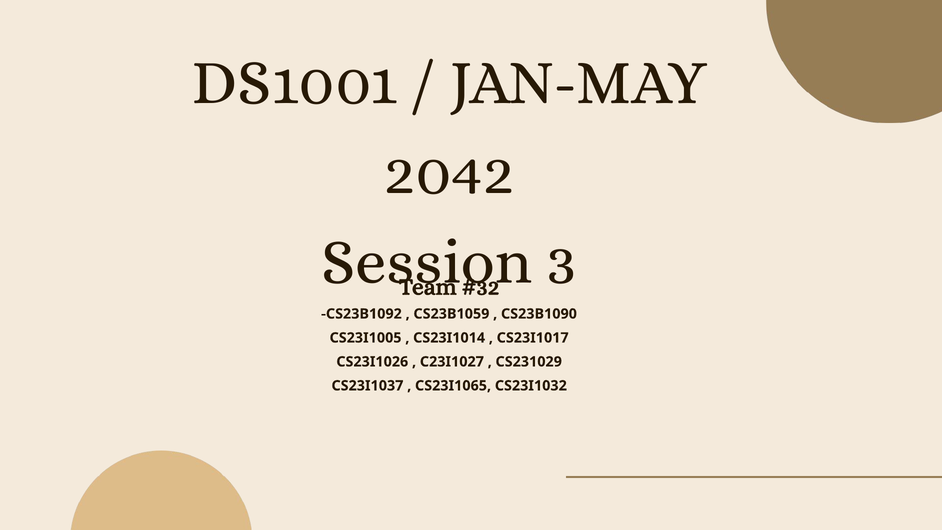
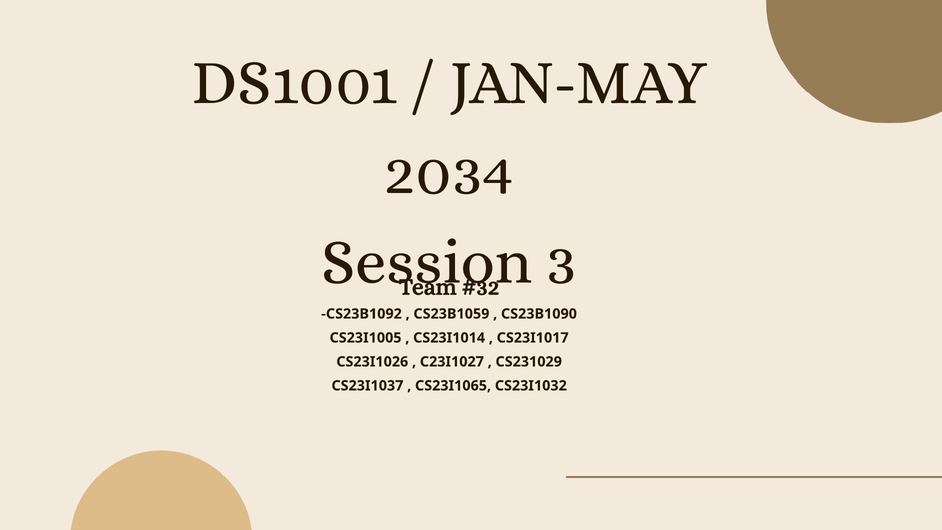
2042: 2042 -> 2034 (449, 172)
